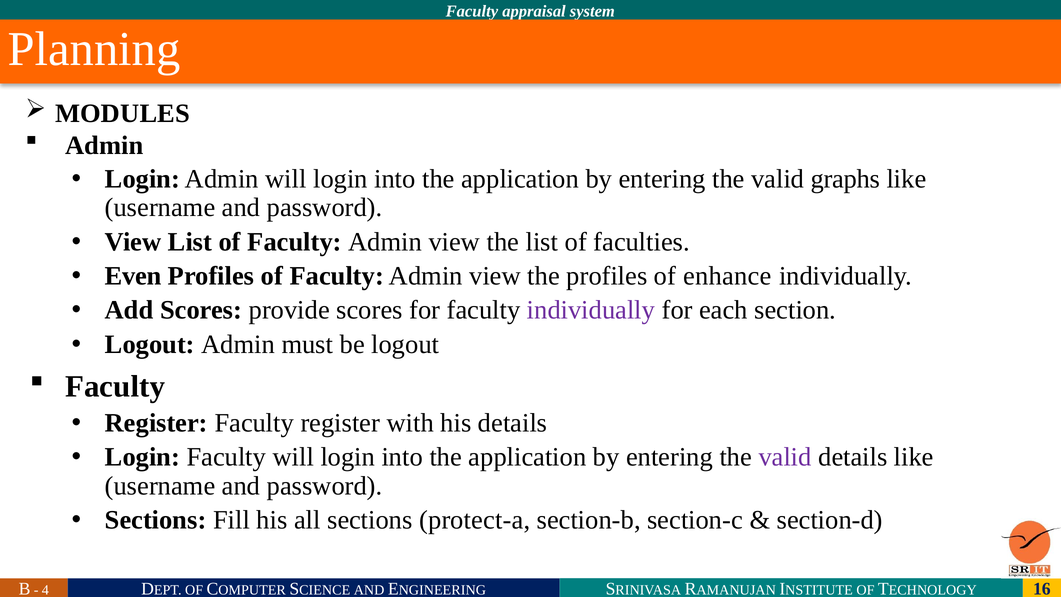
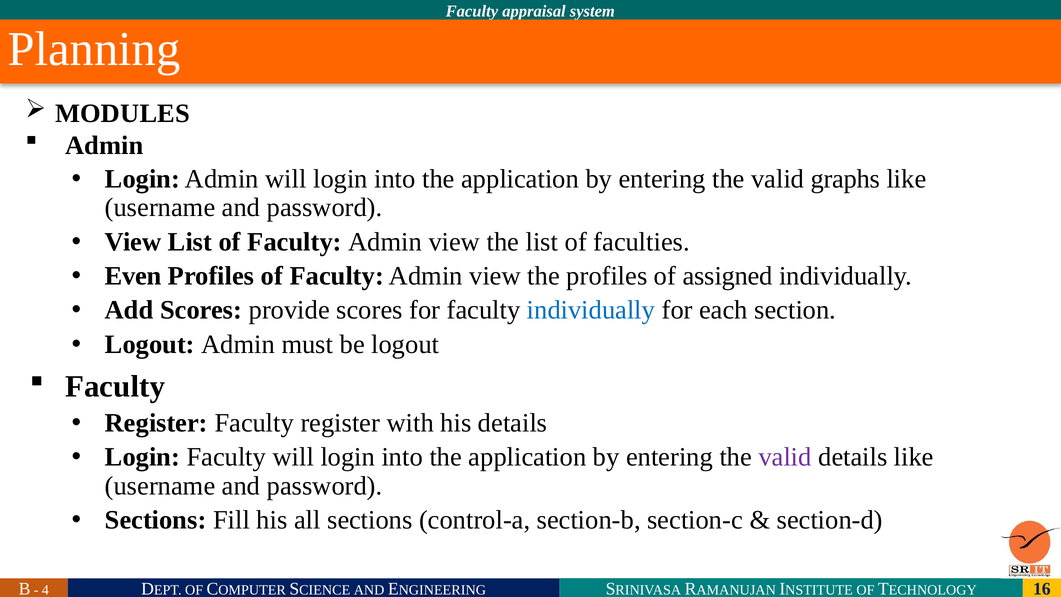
enhance: enhance -> assigned (728, 276)
individually colour: purple -> blue (591, 310)
protect-a: protect-a -> control-a (475, 520)
